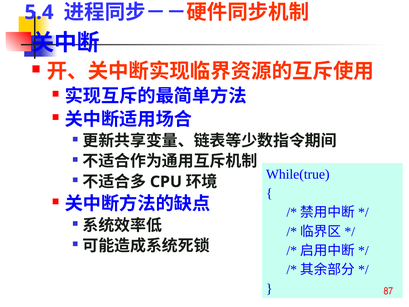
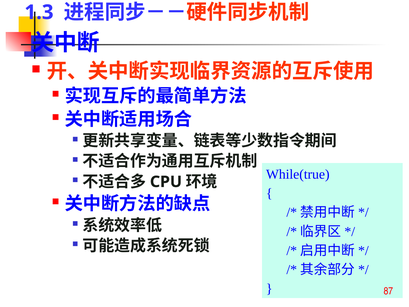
5.4: 5.4 -> 1.3 (39, 12)
